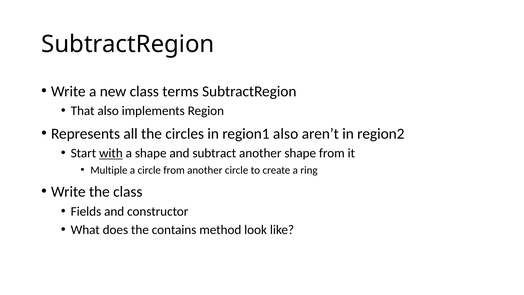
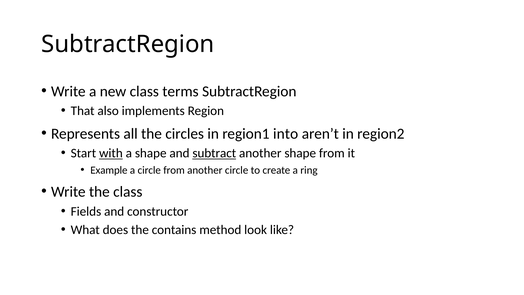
region1 also: also -> into (286, 134)
subtract underline: none -> present (214, 153)
Multiple: Multiple -> Example (109, 170)
